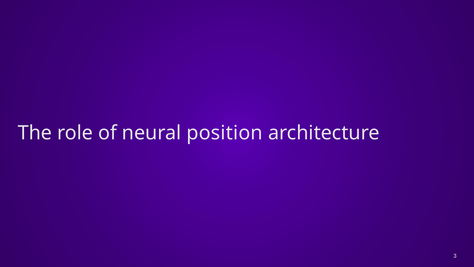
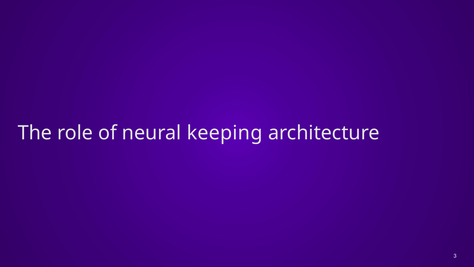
position: position -> keeping (225, 133)
